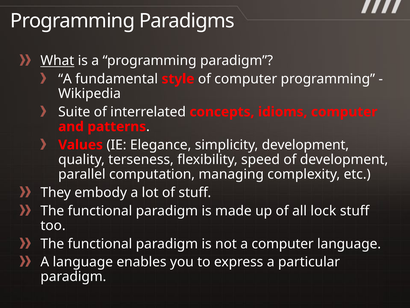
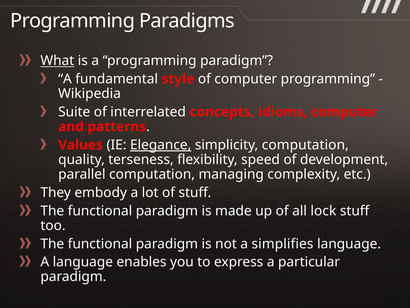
Elegance underline: none -> present (161, 145)
simplicity development: development -> computation (305, 145)
a computer: computer -> simplifies (283, 243)
